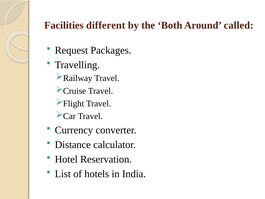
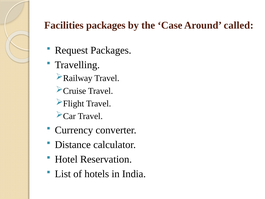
Facilities different: different -> packages (106, 25)
Both: Both -> Case (170, 25)
